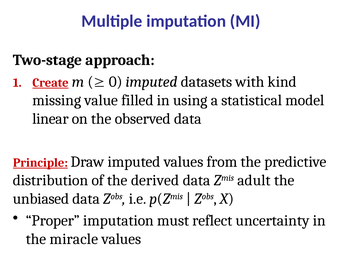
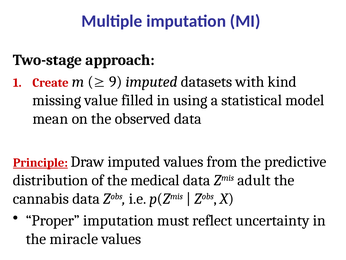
Create underline: present -> none (51, 83)
0: 0 -> 9 (116, 82)
linear: linear -> mean (50, 118)
derived: derived -> medical (155, 180)
unbiased: unbiased -> cannabis (41, 198)
